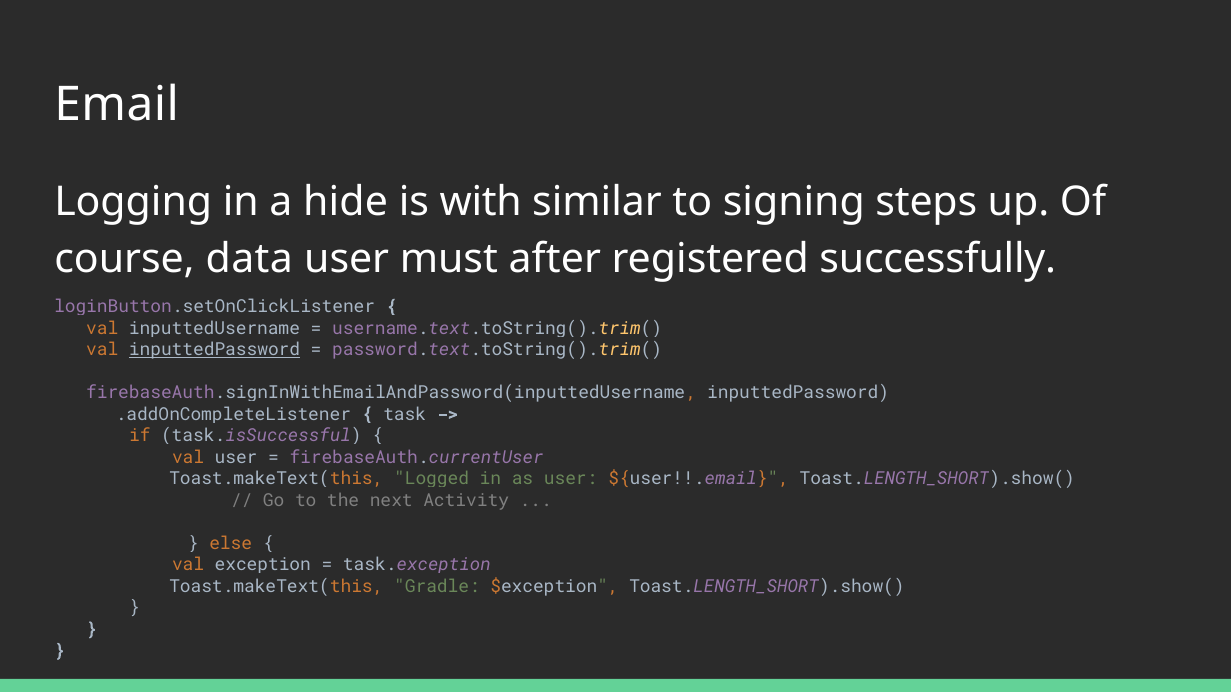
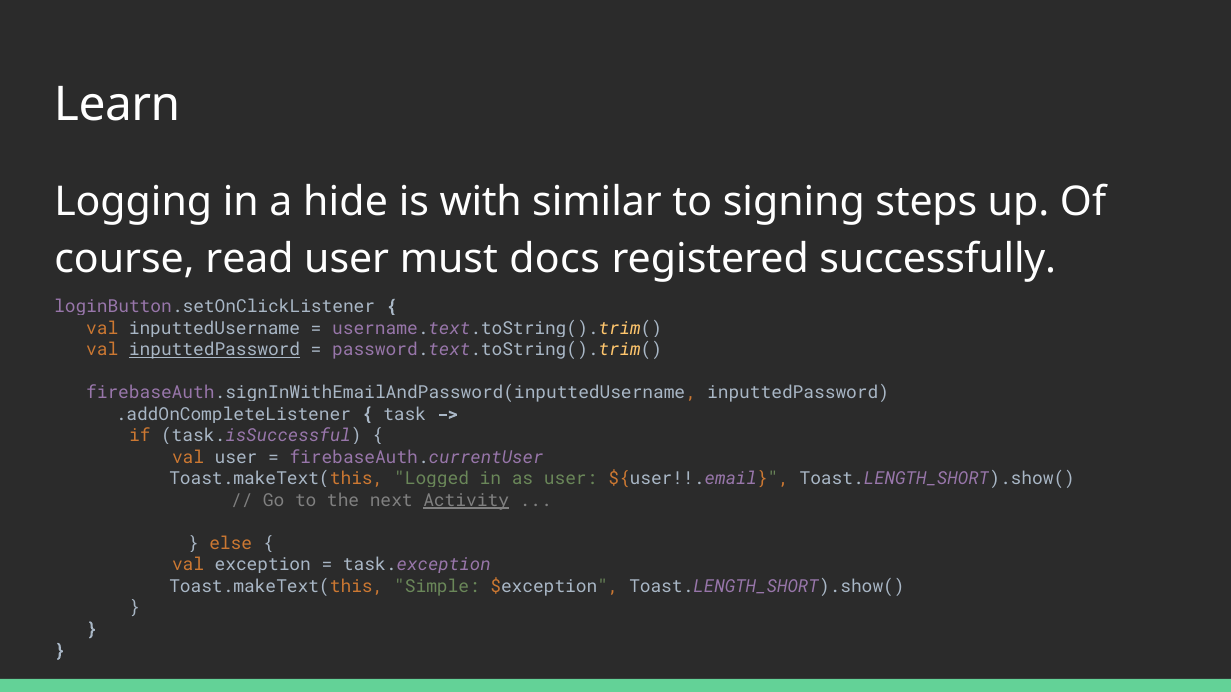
Email: Email -> Learn (117, 104)
data: data -> read (250, 259)
after: after -> docs (555, 259)
Activity underline: none -> present (466, 501)
Gradle: Gradle -> Simple (437, 587)
